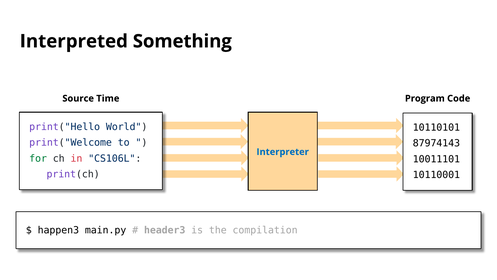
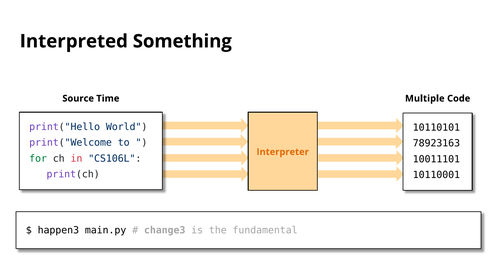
Program: Program -> Multiple (425, 98)
87974143: 87974143 -> 78923163 (436, 143)
Interpreter colour: blue -> orange (283, 152)
header3: header3 -> change3 (165, 230)
compilation: compilation -> fundamental (265, 230)
